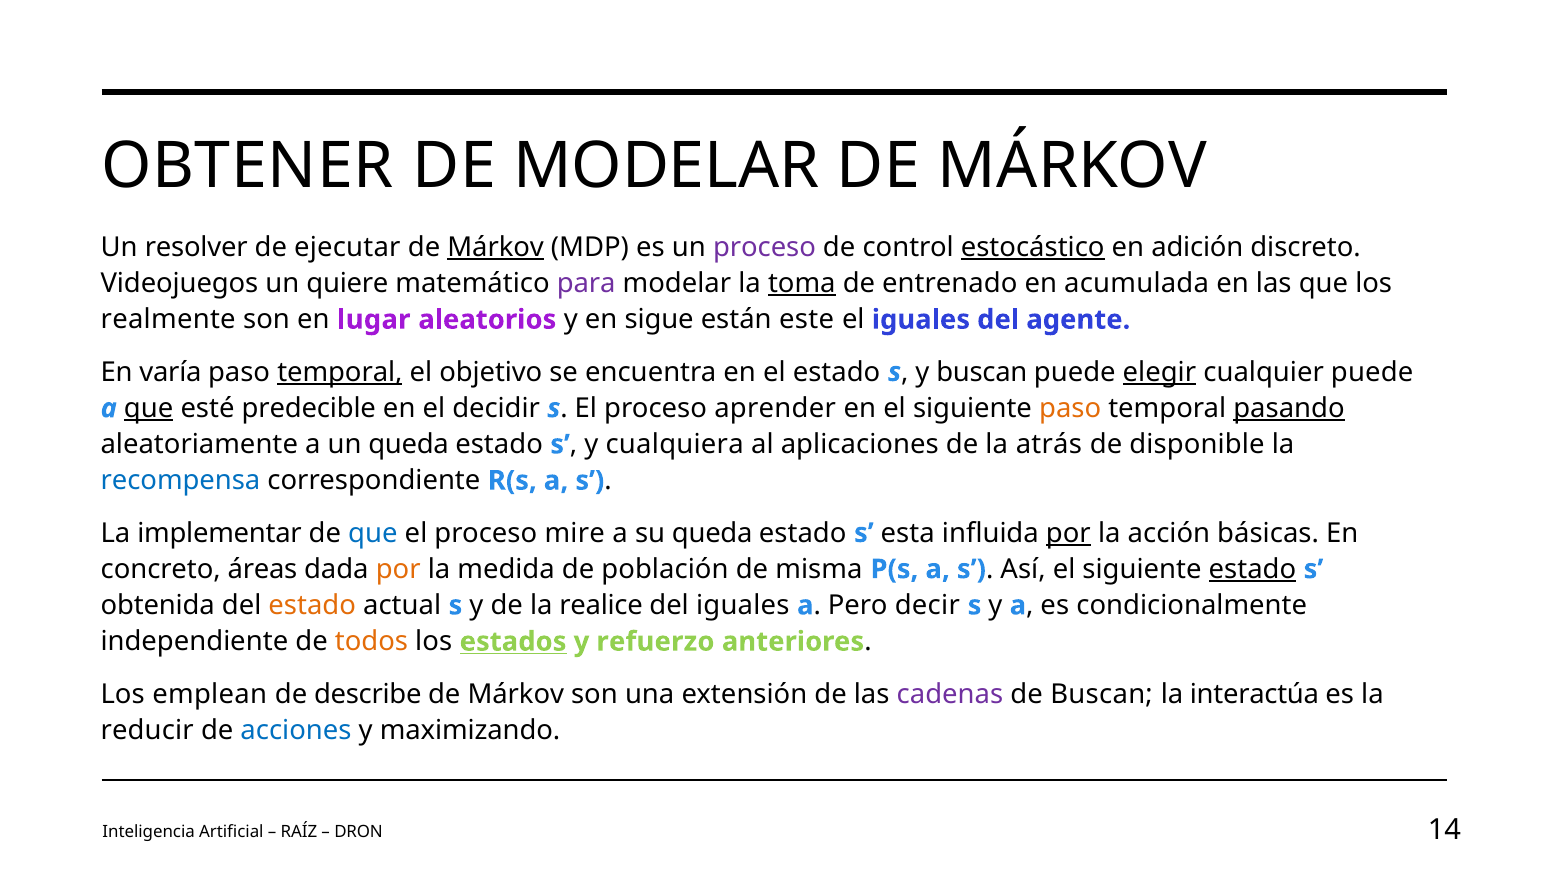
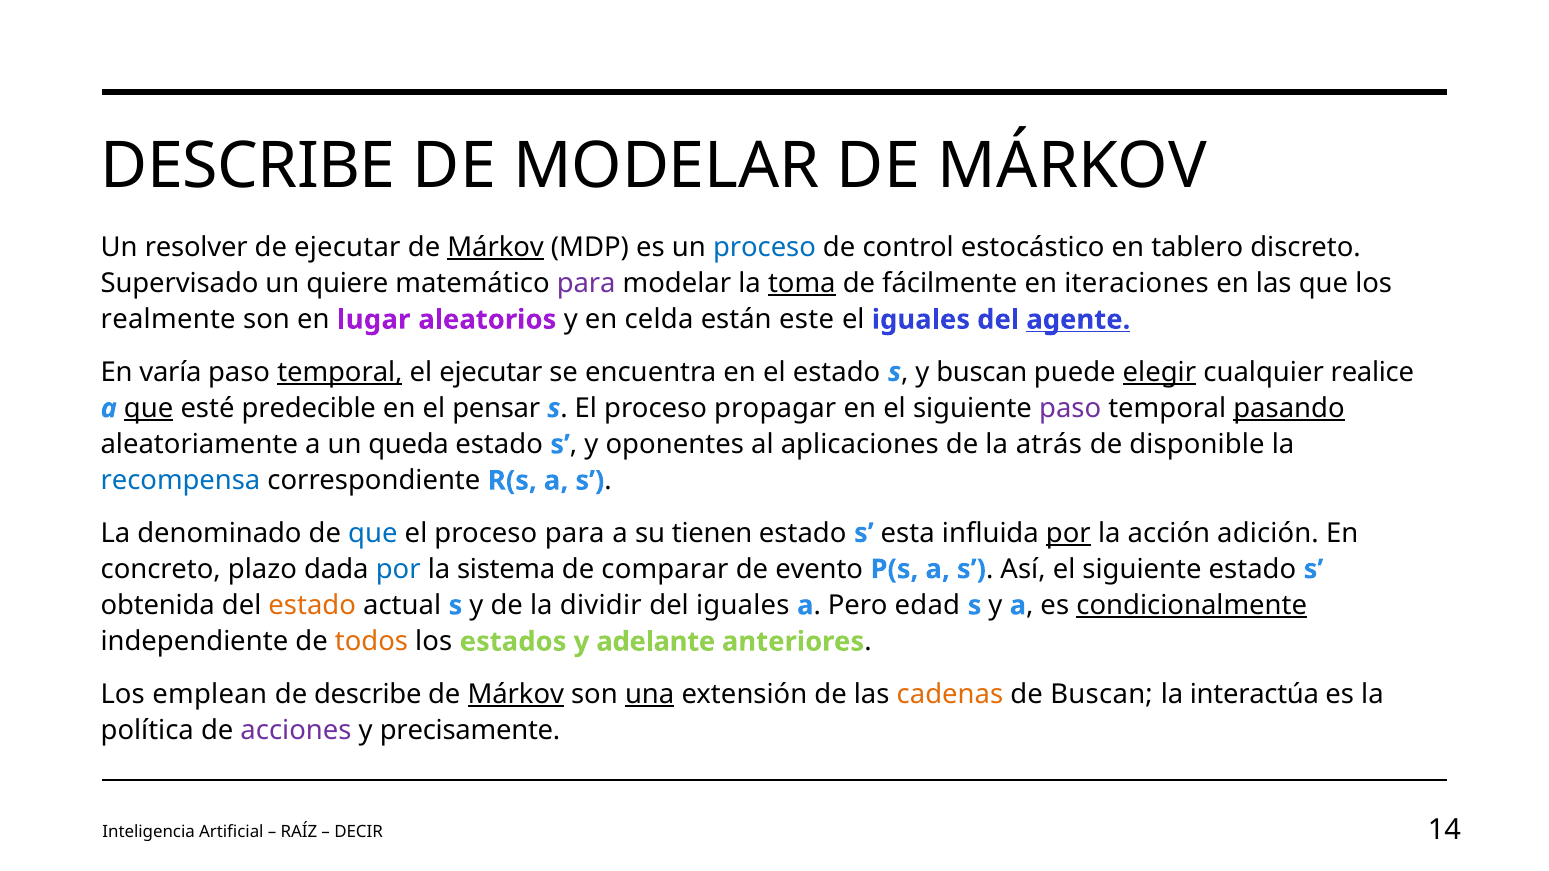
OBTENER: OBTENER -> DESCRIBE (248, 166)
proceso colour: purple -> blue (764, 247)
estocástico underline: present -> none (1033, 247)
adición: adición -> tablero (1197, 247)
Videojuegos: Videojuegos -> Supervisado (180, 284)
entrenado: entrenado -> fácilmente (950, 284)
acumulada: acumulada -> iteraciones (1137, 284)
sigue: sigue -> celda (659, 320)
agente underline: none -> present (1078, 320)
el objetivo: objetivo -> ejecutar (491, 372)
cualquier puede: puede -> realice (1372, 372)
decidir: decidir -> pensar (496, 408)
aprender: aprender -> propagar (775, 408)
paso colour: orange -> purple (1070, 408)
cualquiera: cualquiera -> oponentes (675, 445)
implementar: implementar -> denominado (219, 533)
proceso mire: mire -> para (575, 533)
su queda: queda -> tienen (712, 533)
básicas: básicas -> adición (1268, 533)
áreas: áreas -> plazo (262, 569)
por colour: orange -> blue (398, 569)
medida: medida -> sistema (506, 569)
población: población -> comparar (665, 569)
misma: misma -> evento (819, 569)
estado underline: present -> none (1252, 569)
realice: realice -> dividir (601, 606)
decir: decir -> edad (927, 606)
condicionalmente underline: none -> present (1192, 606)
estados underline: present -> none (513, 642)
refuerzo: refuerzo -> adelante (656, 642)
Márkov underline: none -> present (516, 694)
una underline: none -> present (650, 694)
cadenas colour: purple -> orange (950, 694)
reducir: reducir -> política (147, 730)
acciones colour: blue -> purple (296, 730)
maximizando: maximizando -> precisamente (470, 730)
DRON: DRON -> DECIR (359, 832)
